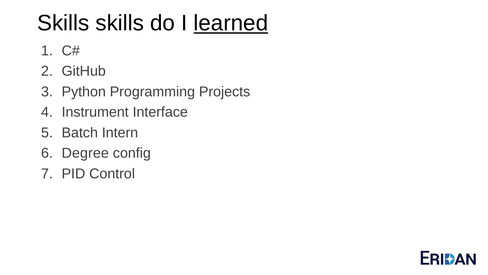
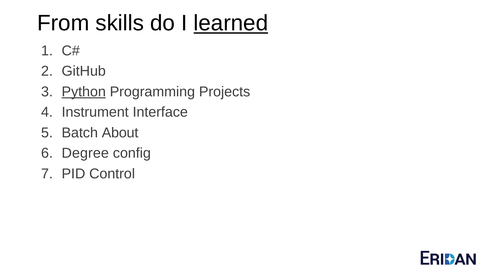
Skills: Skills -> From (63, 23)
Python underline: none -> present (84, 92)
Intern: Intern -> About (120, 132)
